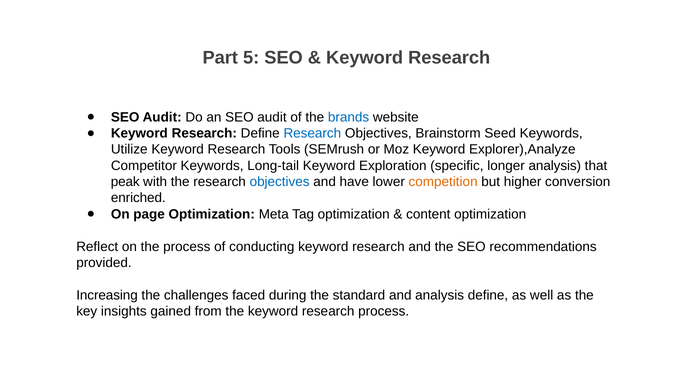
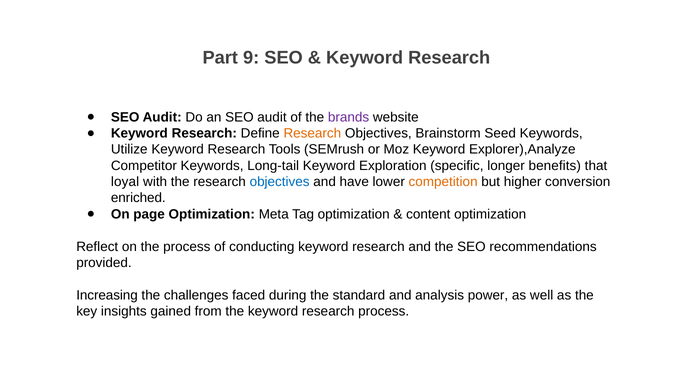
5: 5 -> 9 (251, 58)
brands colour: blue -> purple (349, 117)
Research colour: blue -> orange (312, 133)
longer analysis: analysis -> benefits (555, 166)
peak: peak -> loyal (125, 182)
analysis define: define -> power (488, 295)
